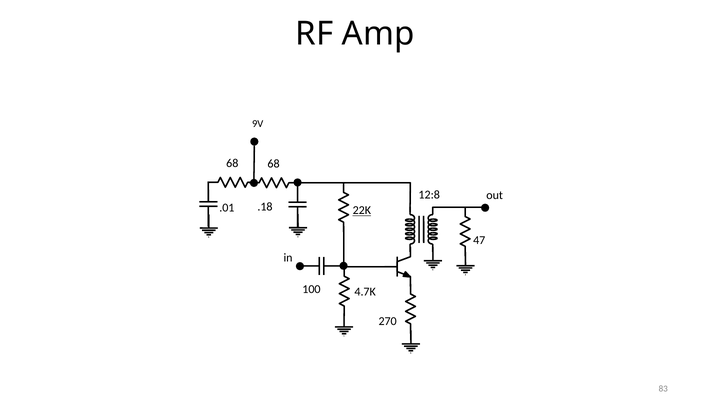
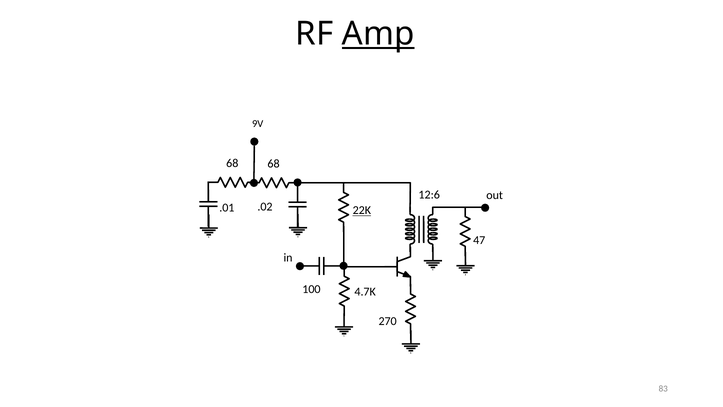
Amp underline: none -> present (378, 34)
12:8: 12:8 -> 12:6 (429, 194)
.18: .18 -> .02 (265, 207)
